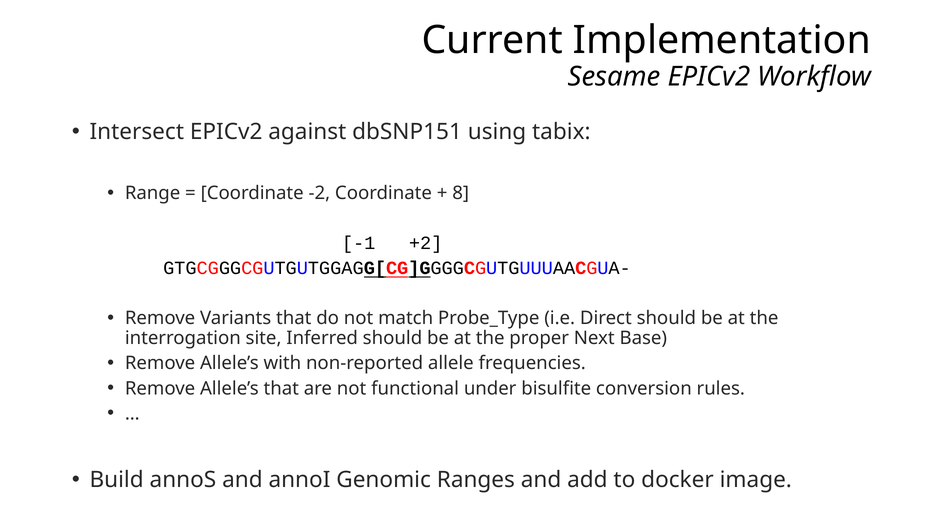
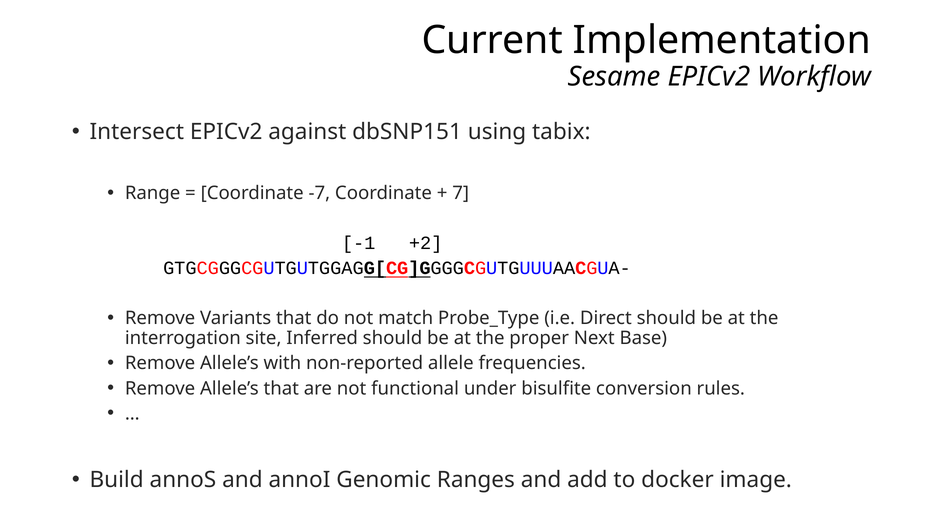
-2: -2 -> -7 (319, 193)
8: 8 -> 7 (461, 193)
